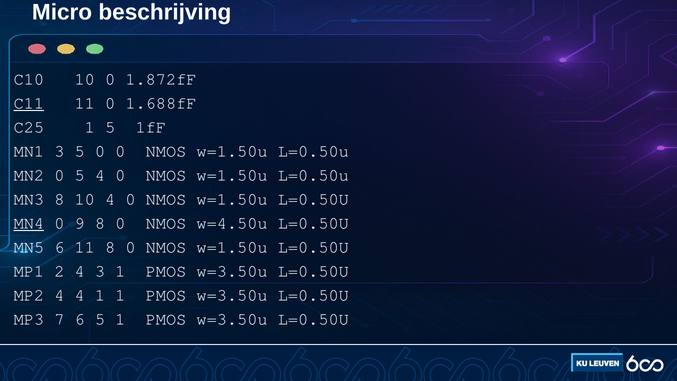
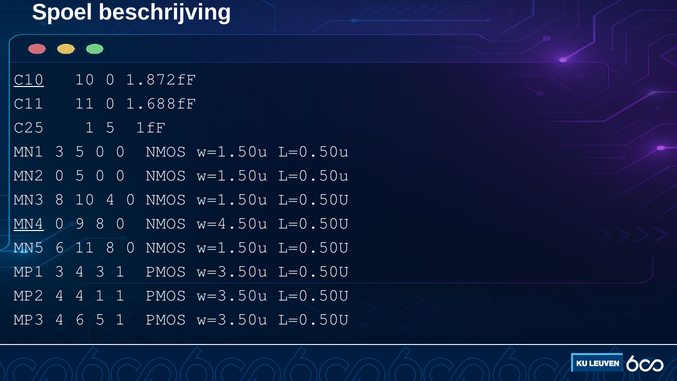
Micro: Micro -> Spoel (62, 12)
C10 underline: none -> present (29, 79)
C11 underline: present -> none (29, 103)
0 5 4: 4 -> 0 (100, 175)
MP1 2: 2 -> 3 (59, 271)
MP3 7: 7 -> 4 (59, 319)
